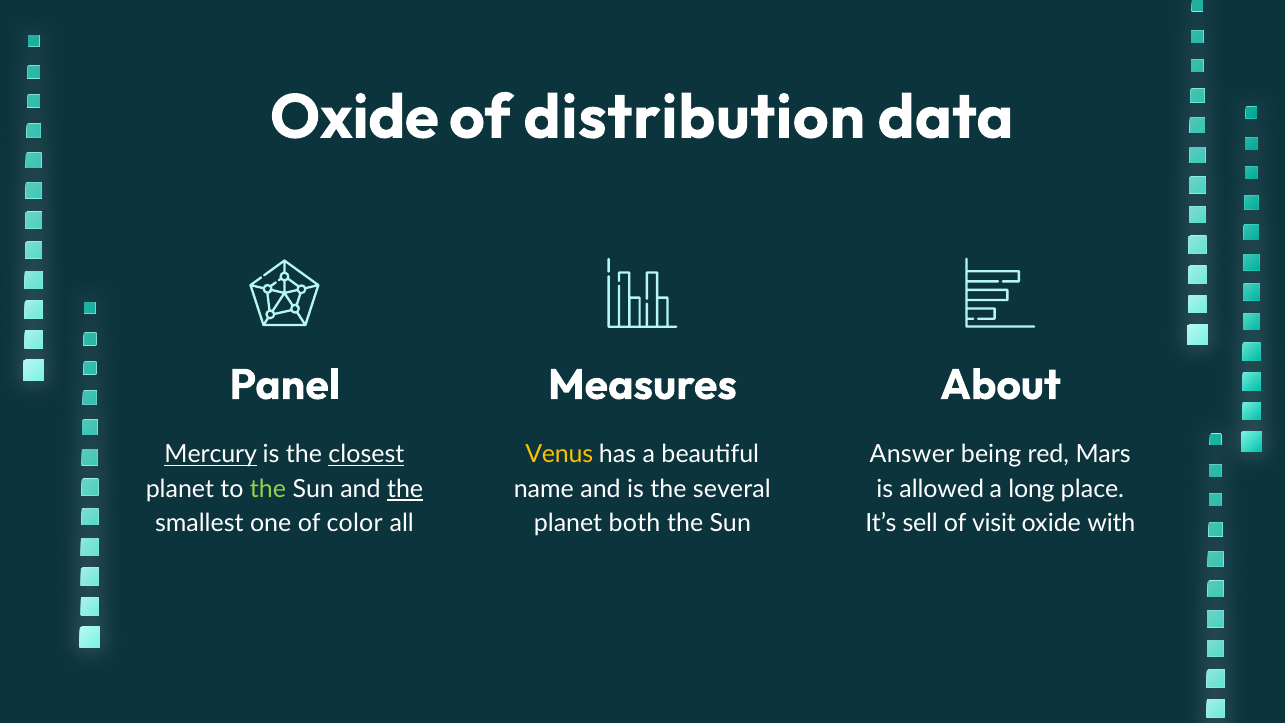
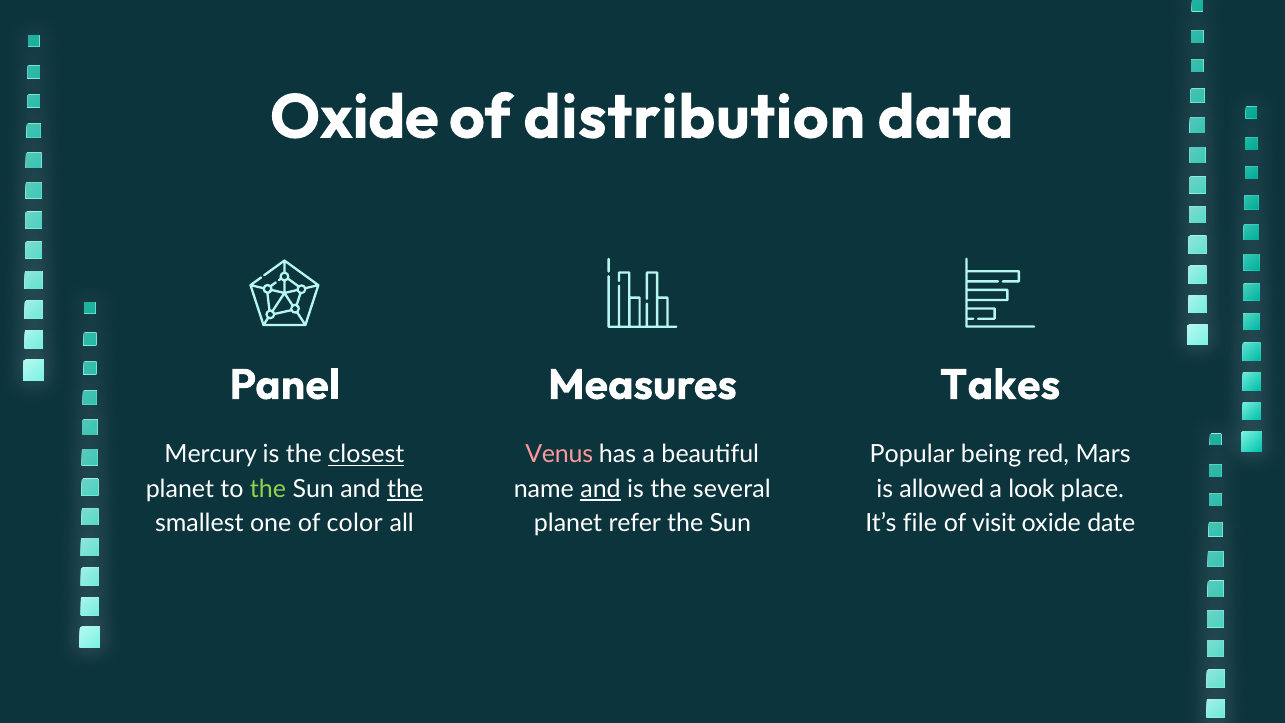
About: About -> Takes (1000, 385)
Mercury underline: present -> none (211, 455)
Venus colour: yellow -> pink (559, 455)
Answer: Answer -> Popular (912, 455)
and underline: none -> present (601, 489)
long: long -> look (1032, 489)
both: both -> refer (635, 523)
sell: sell -> file (920, 523)
with: with -> date (1111, 523)
